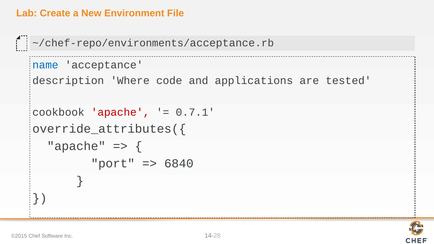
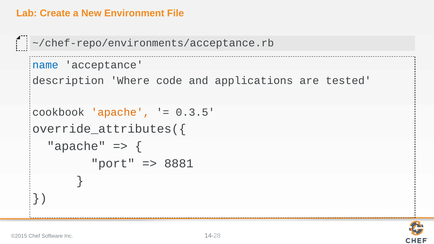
apache colour: red -> orange (120, 112)
0.7.1: 0.7.1 -> 0.3.5 (195, 112)
6840: 6840 -> 8881 (179, 164)
